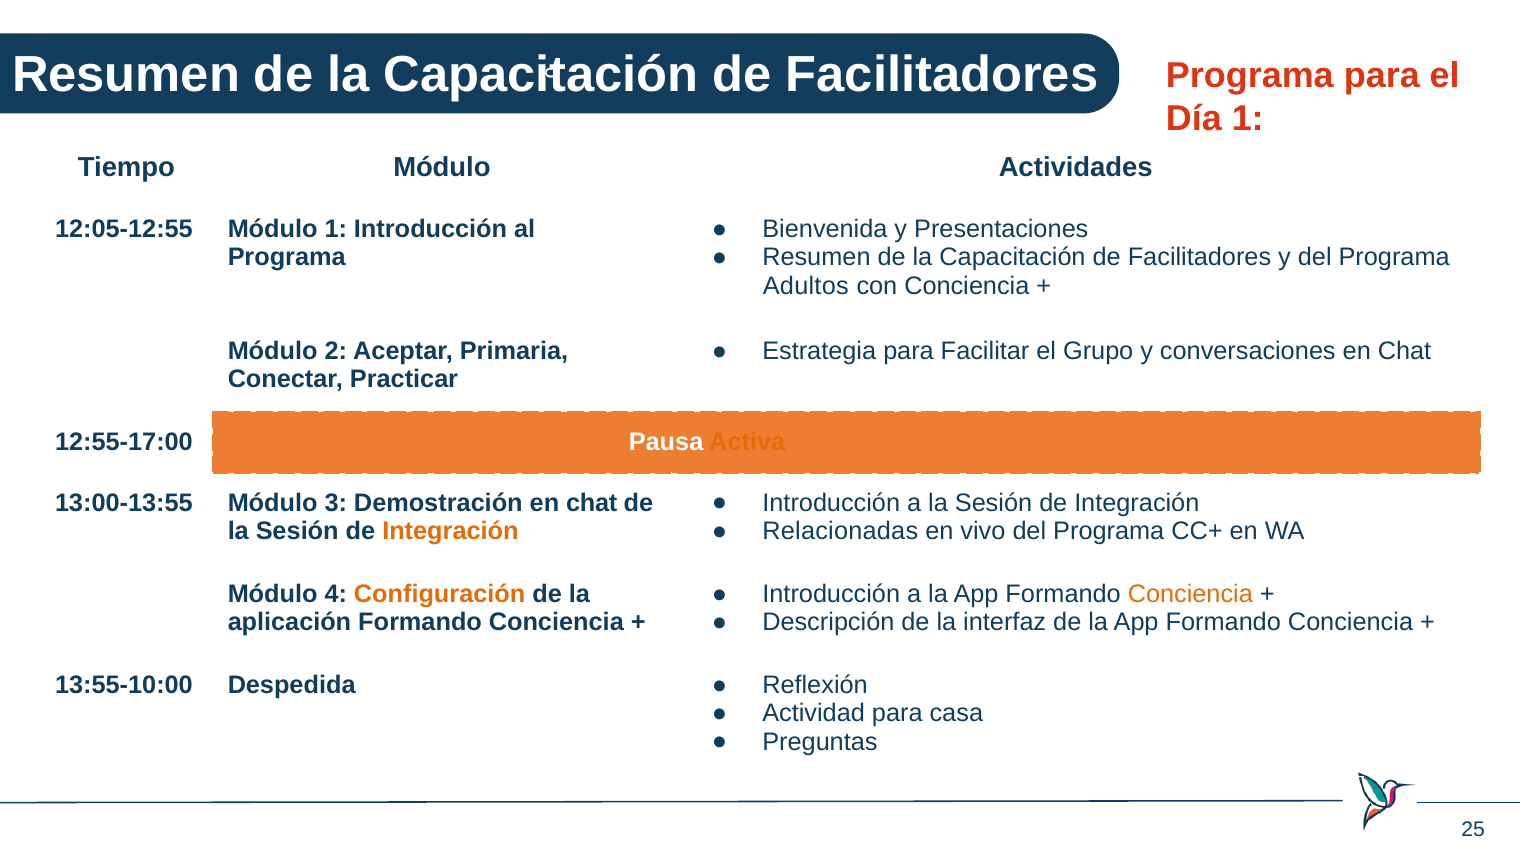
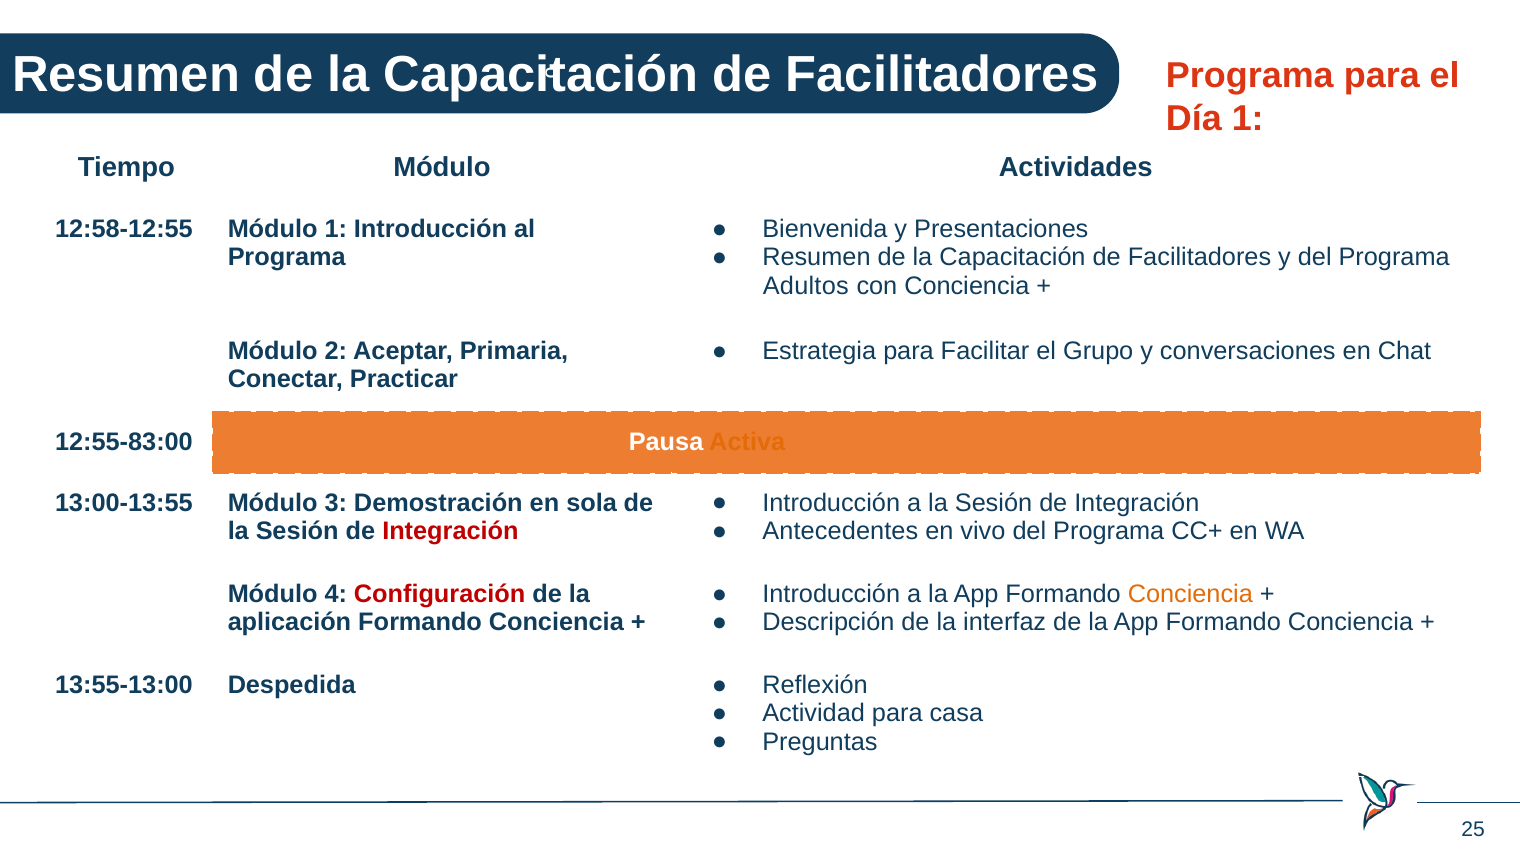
12:05-12:55: 12:05-12:55 -> 12:58-12:55 (124, 229)
12:55-17:00: 12:55-17:00 -> 12:55-83:00 (124, 442)
Demostración en chat: chat -> sola (592, 503)
Relacionadas: Relacionadas -> Antecedentes (840, 531)
Integración colour: orange -> red (450, 531)
Configuración colour: orange -> red (440, 594)
13:55-10:00: 13:55-10:00 -> 13:55-13:00 (124, 685)
